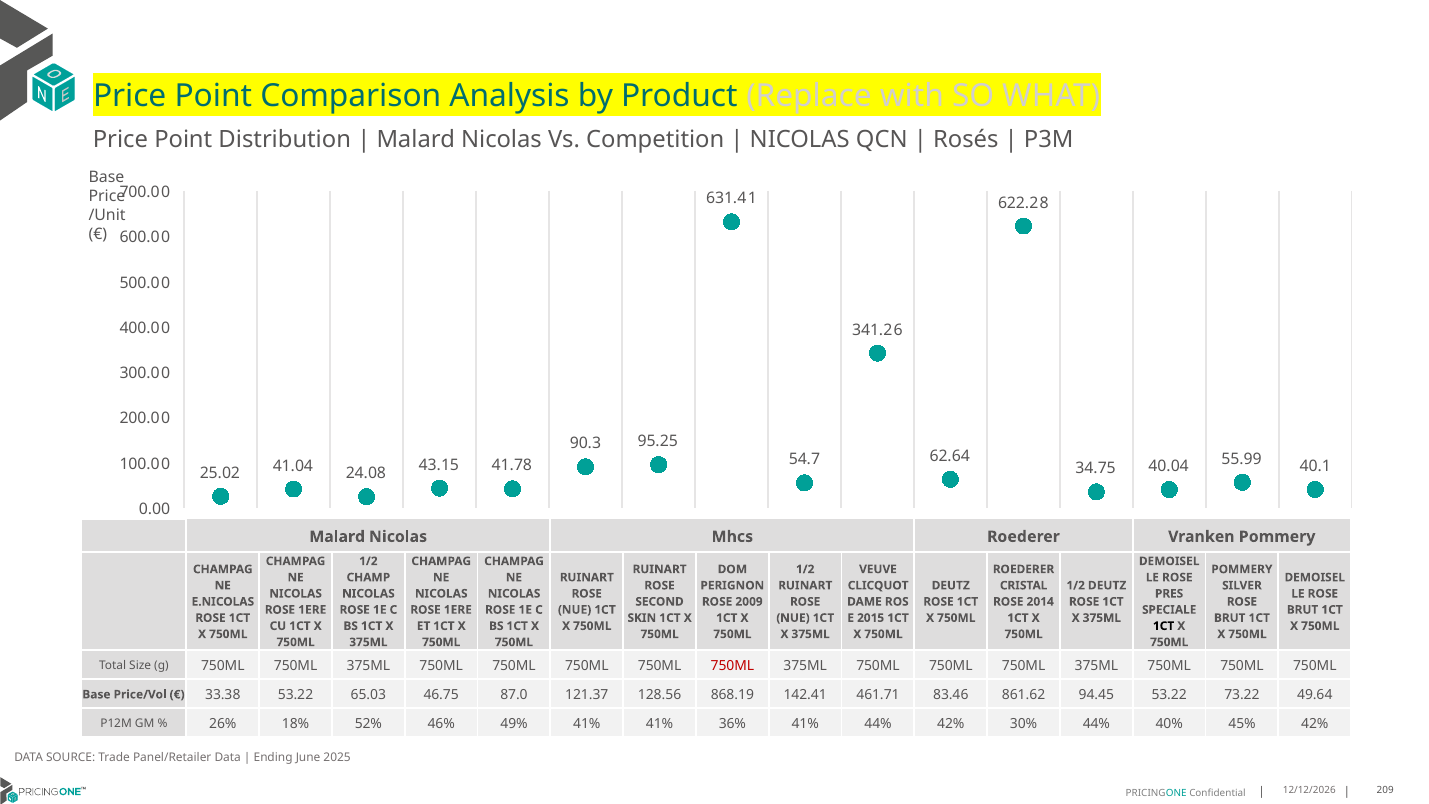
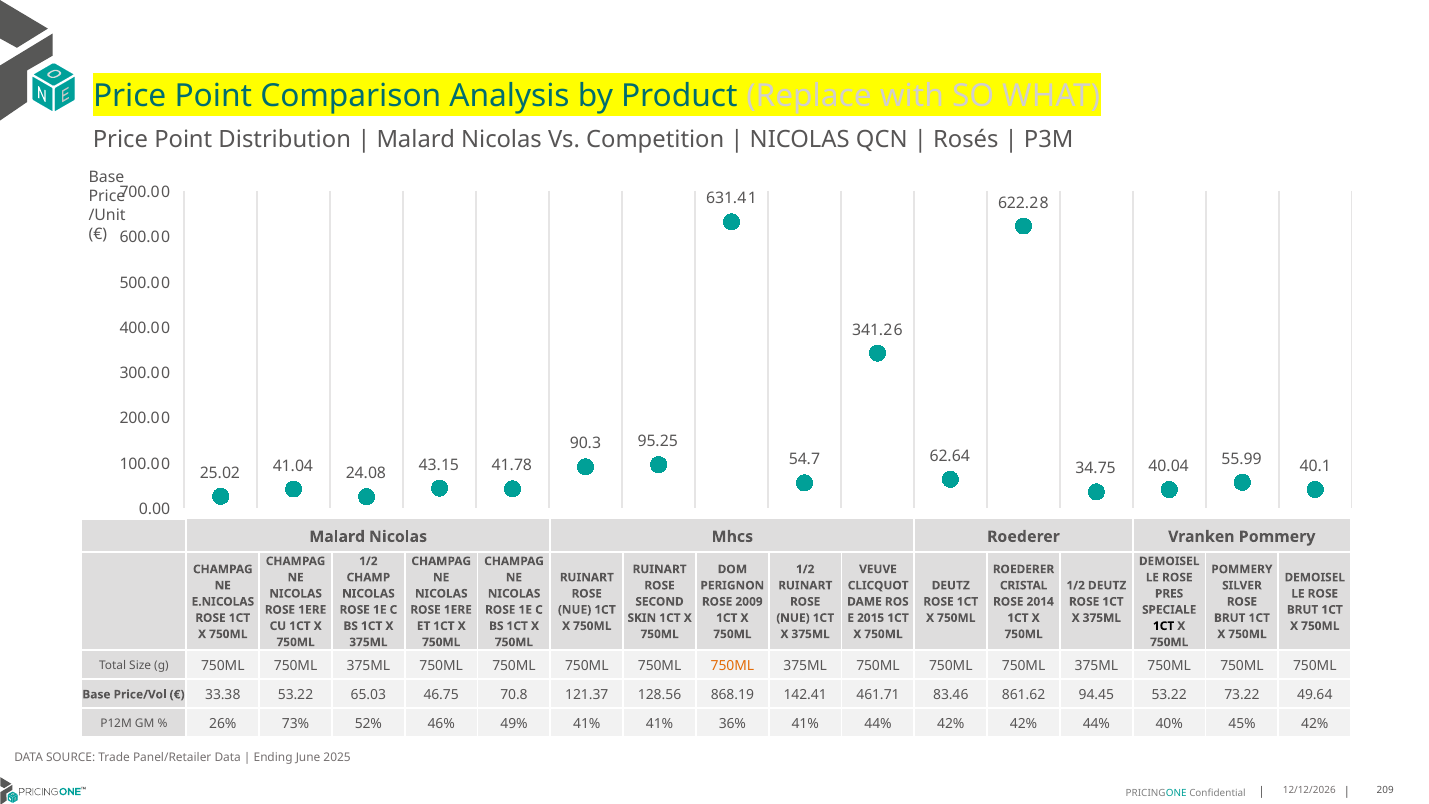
750ML colour: red -> orange (732, 665)
87.0: 87.0 -> 70.8 (514, 695)
18%: 18% -> 73% (296, 724)
42% 30%: 30% -> 42% (1024, 724)
